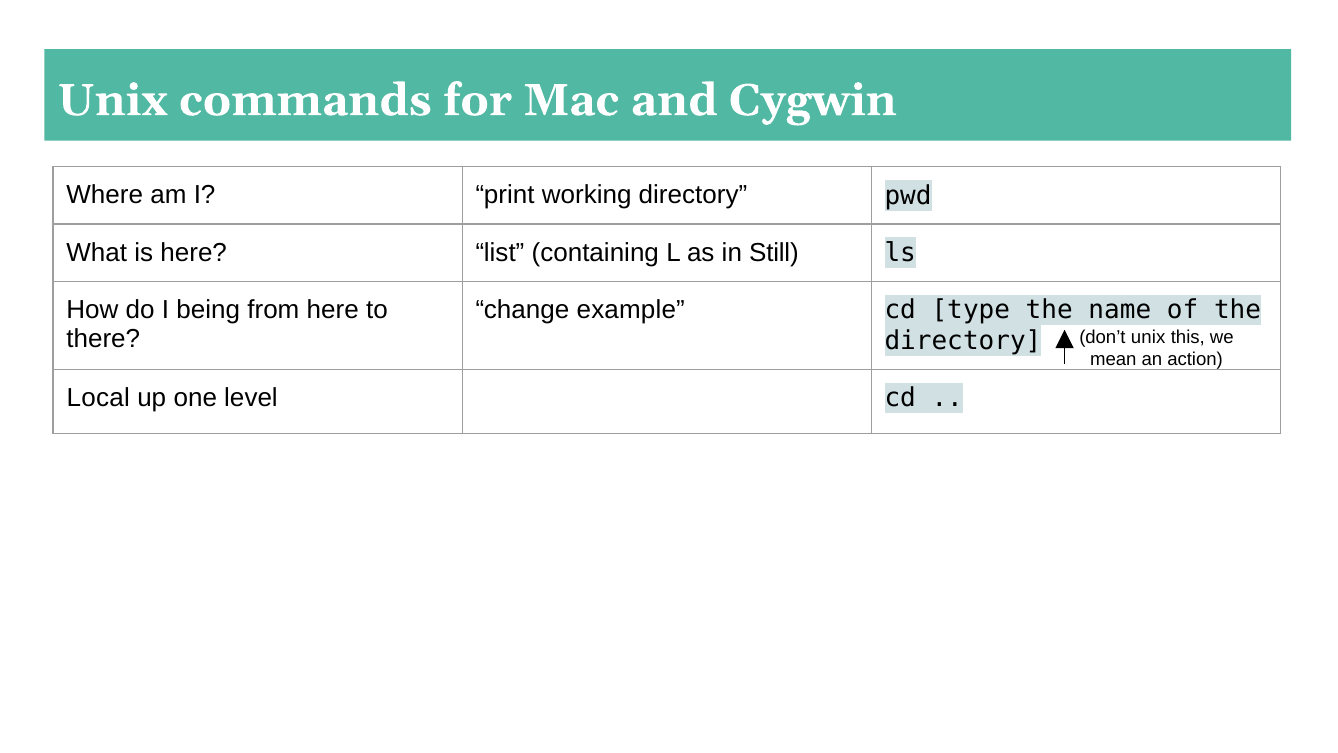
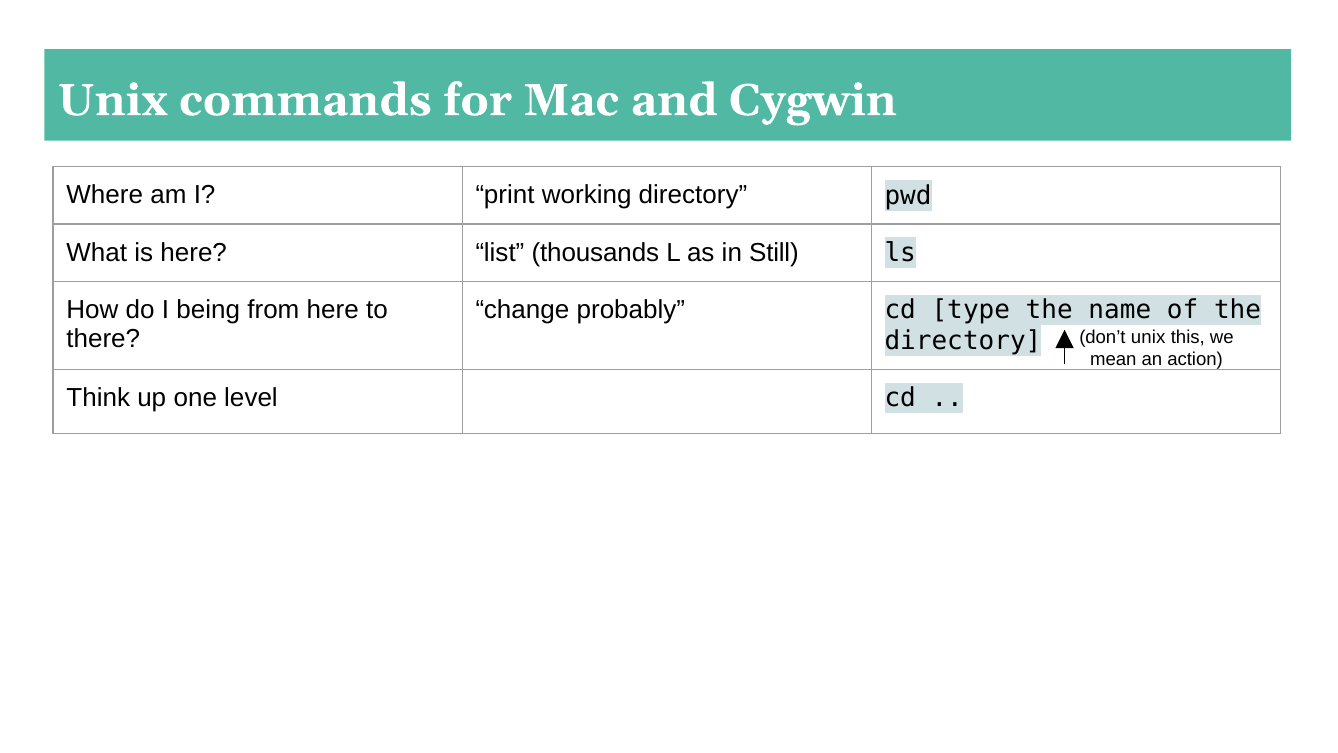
containing: containing -> thousands (595, 252)
example: example -> probably (631, 310)
Local: Local -> Think (98, 397)
